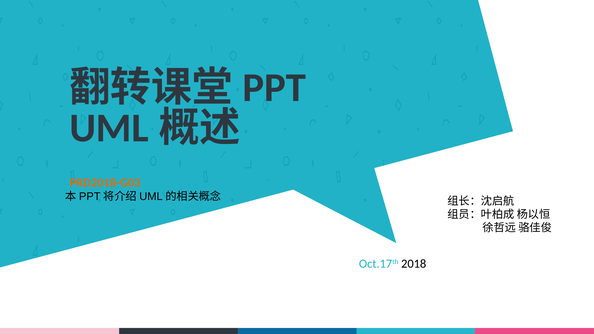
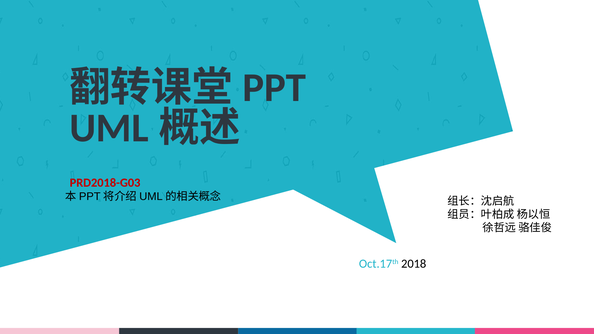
PRD2018-G03 colour: orange -> red (105, 183)
